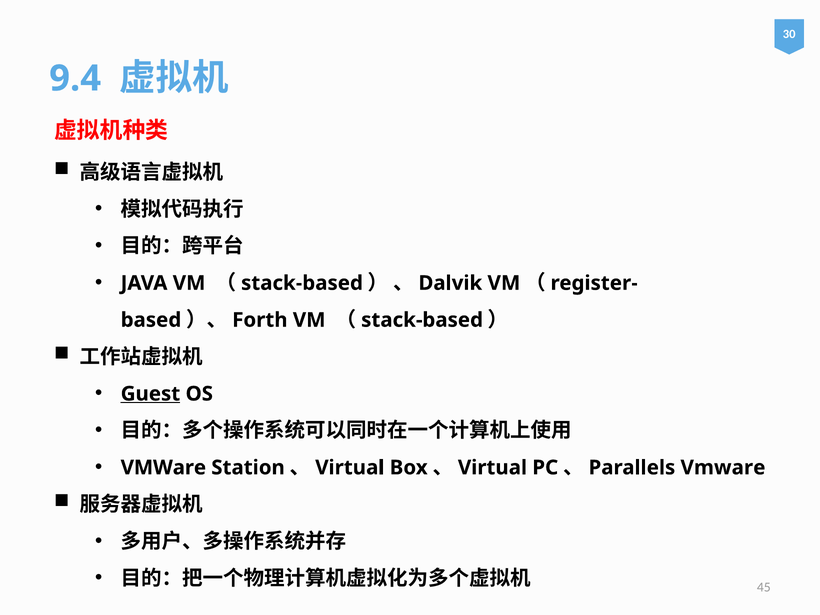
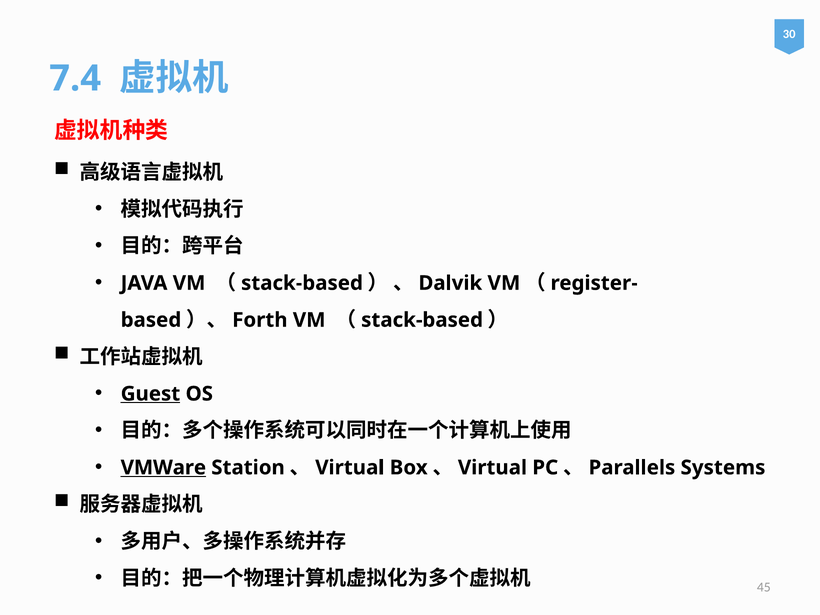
9.4: 9.4 -> 7.4 (75, 78)
VMWare underline: none -> present (163, 468)
Vmware: Vmware -> Systems (723, 468)
